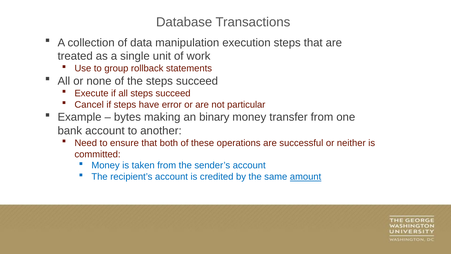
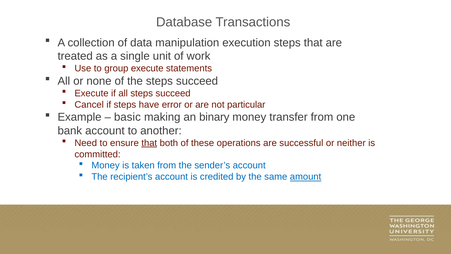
group rollback: rollback -> execute (147, 68)
bytes: bytes -> basic (127, 117)
that underline: none -> present (149, 143)
